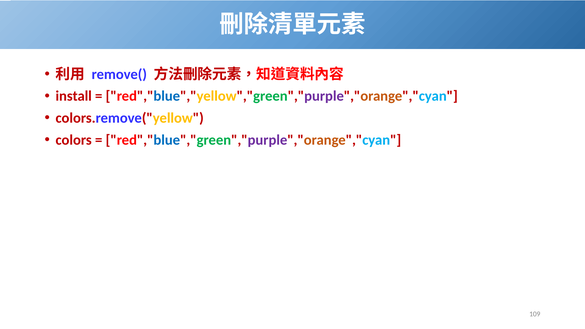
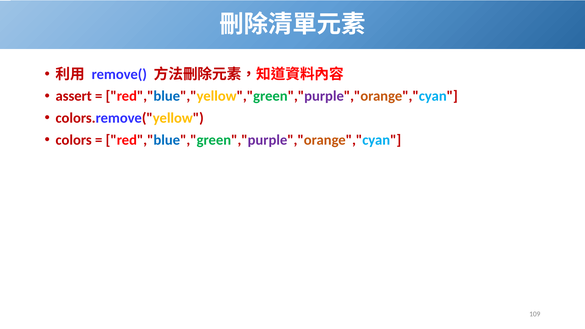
install: install -> assert (74, 96)
